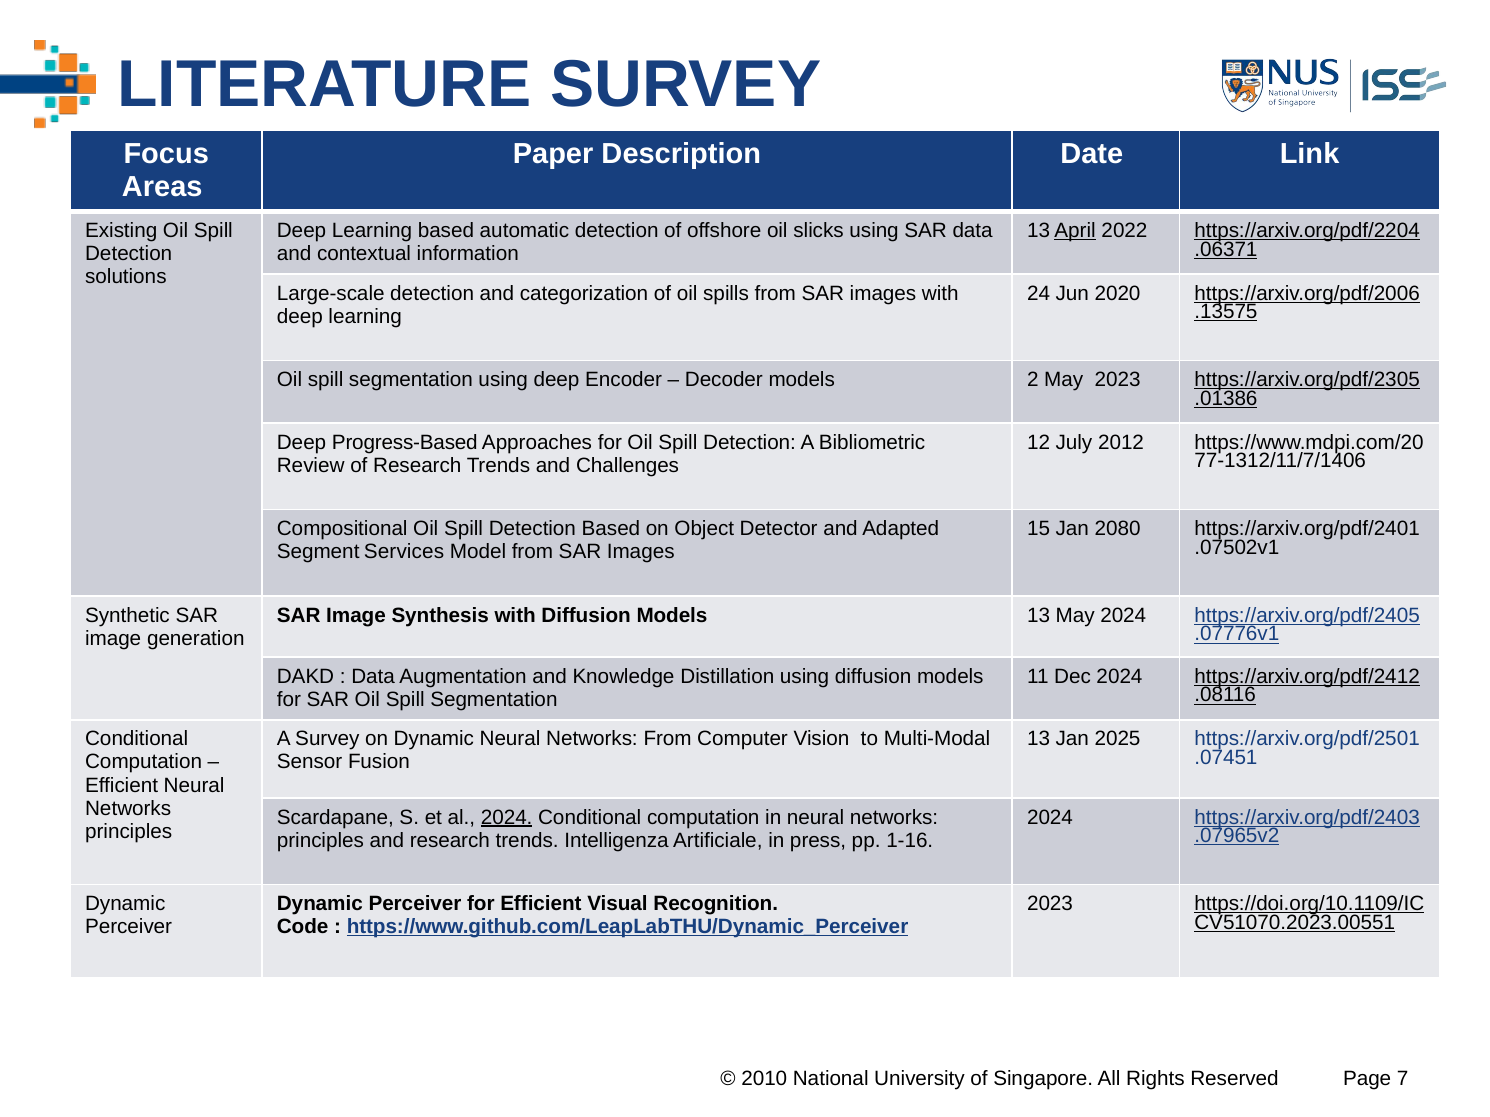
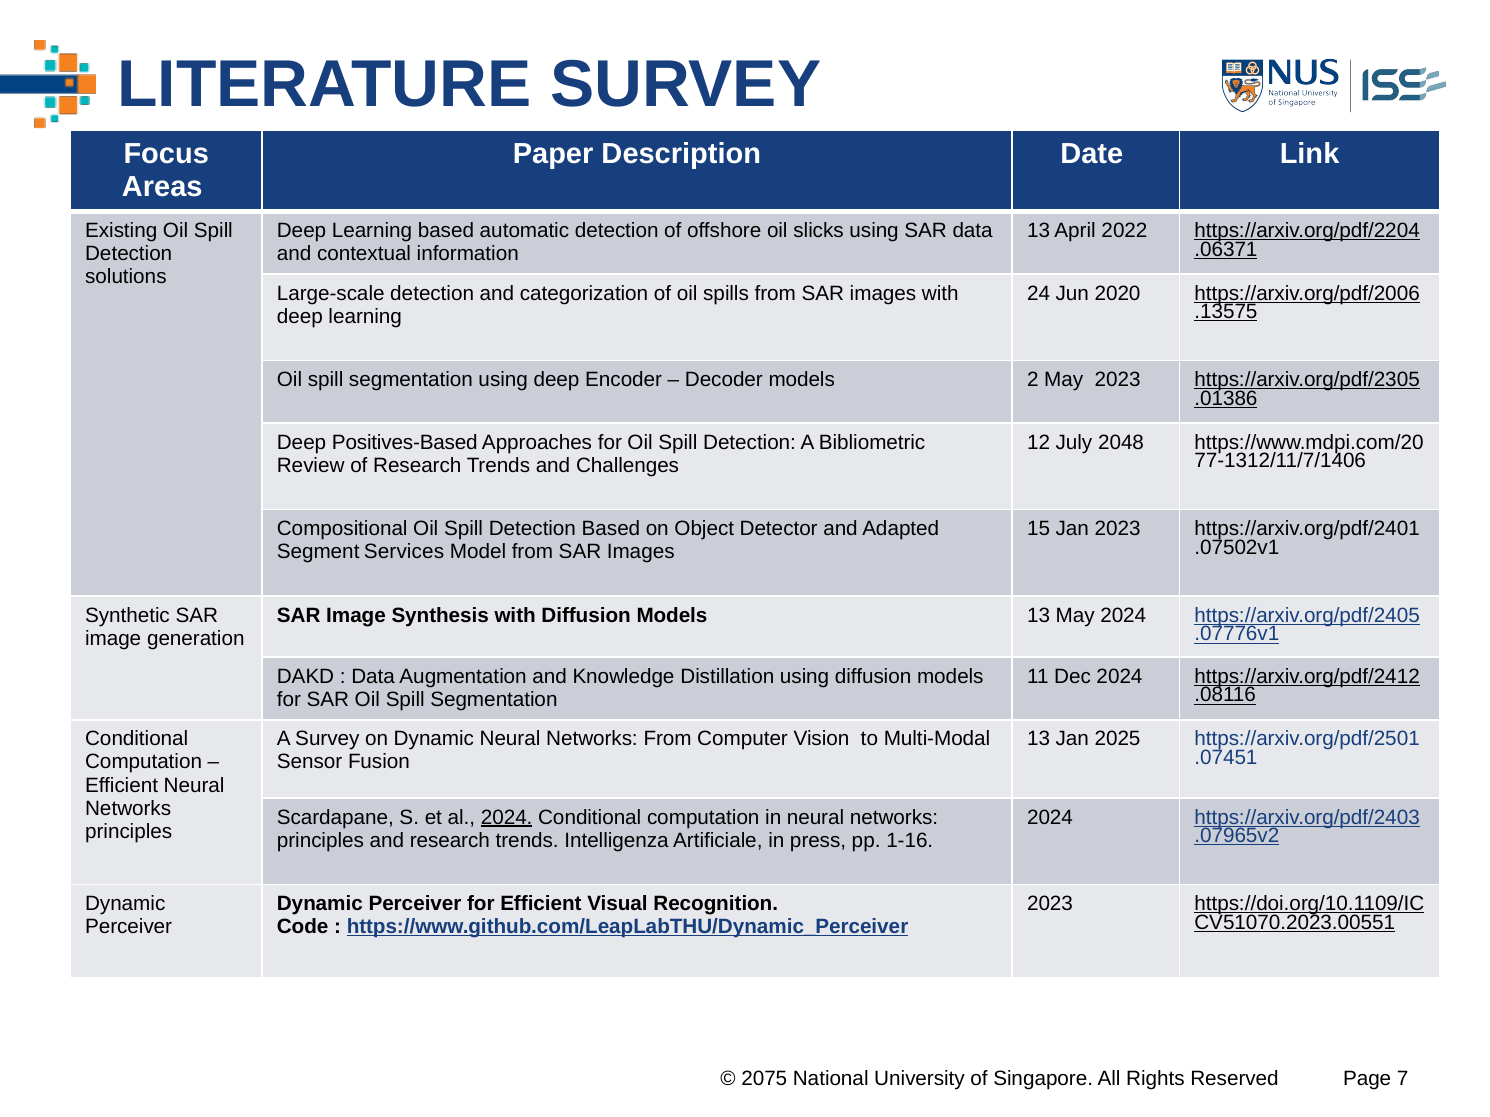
April underline: present -> none (1075, 231)
Progress-Based: Progress-Based -> Positives-Based (405, 442)
2012: 2012 -> 2048 (1121, 442)
Jan 2080: 2080 -> 2023 (1118, 529)
2010: 2010 -> 2075 (764, 1079)
